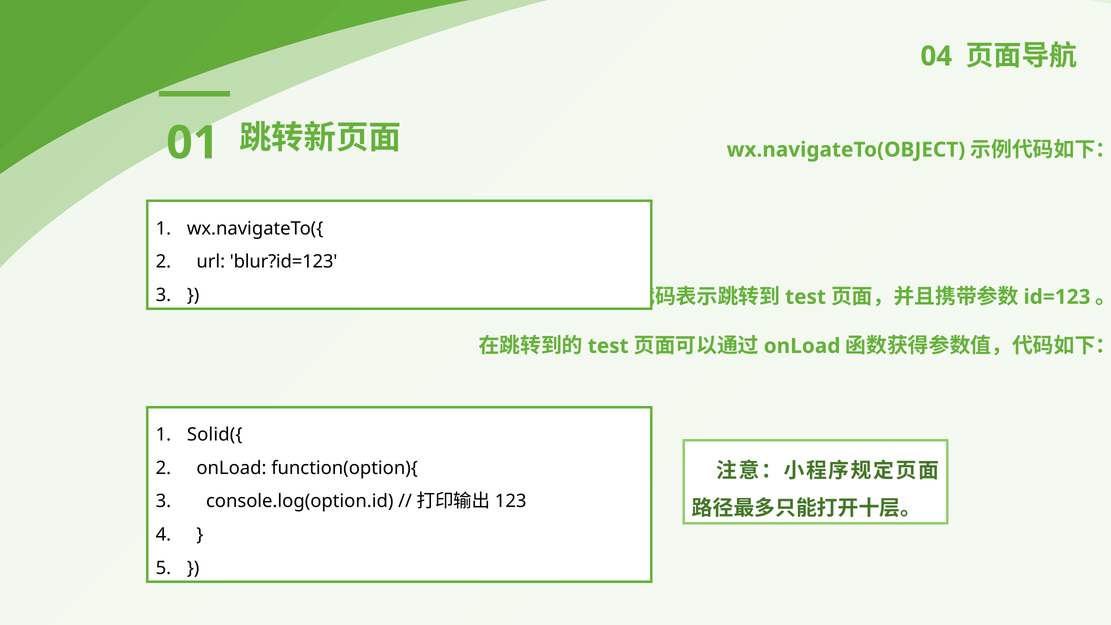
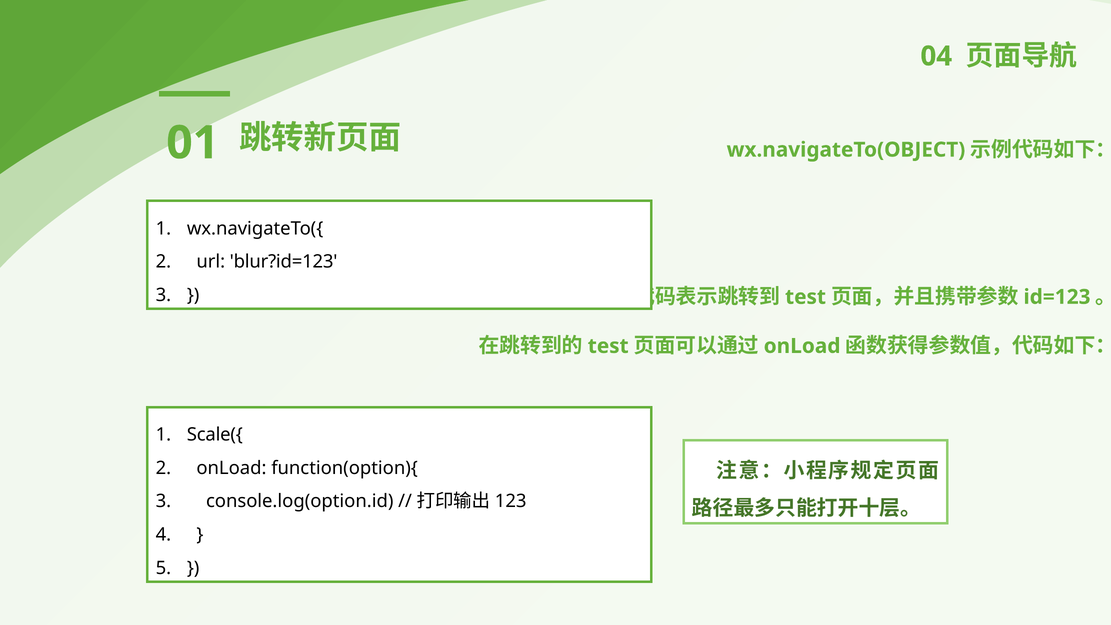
Solid({: Solid({ -> Scale({ (215, 435)
